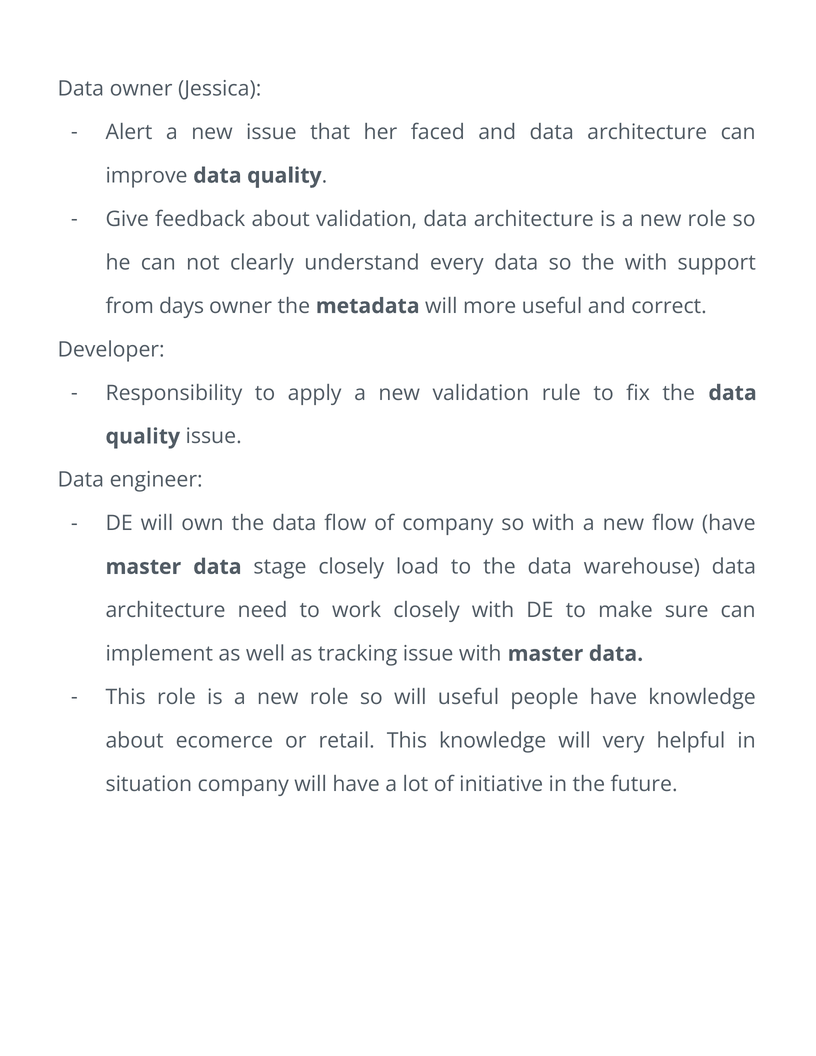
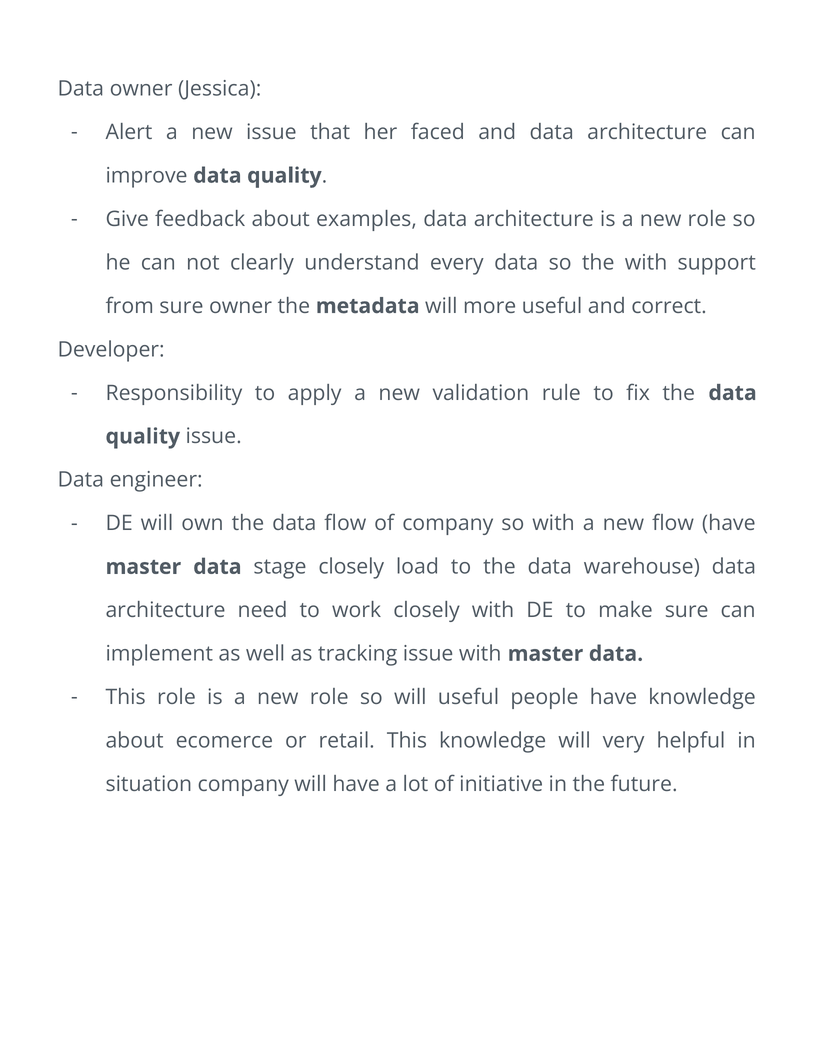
about validation: validation -> examples (367, 219)
from days: days -> sure (181, 306)
